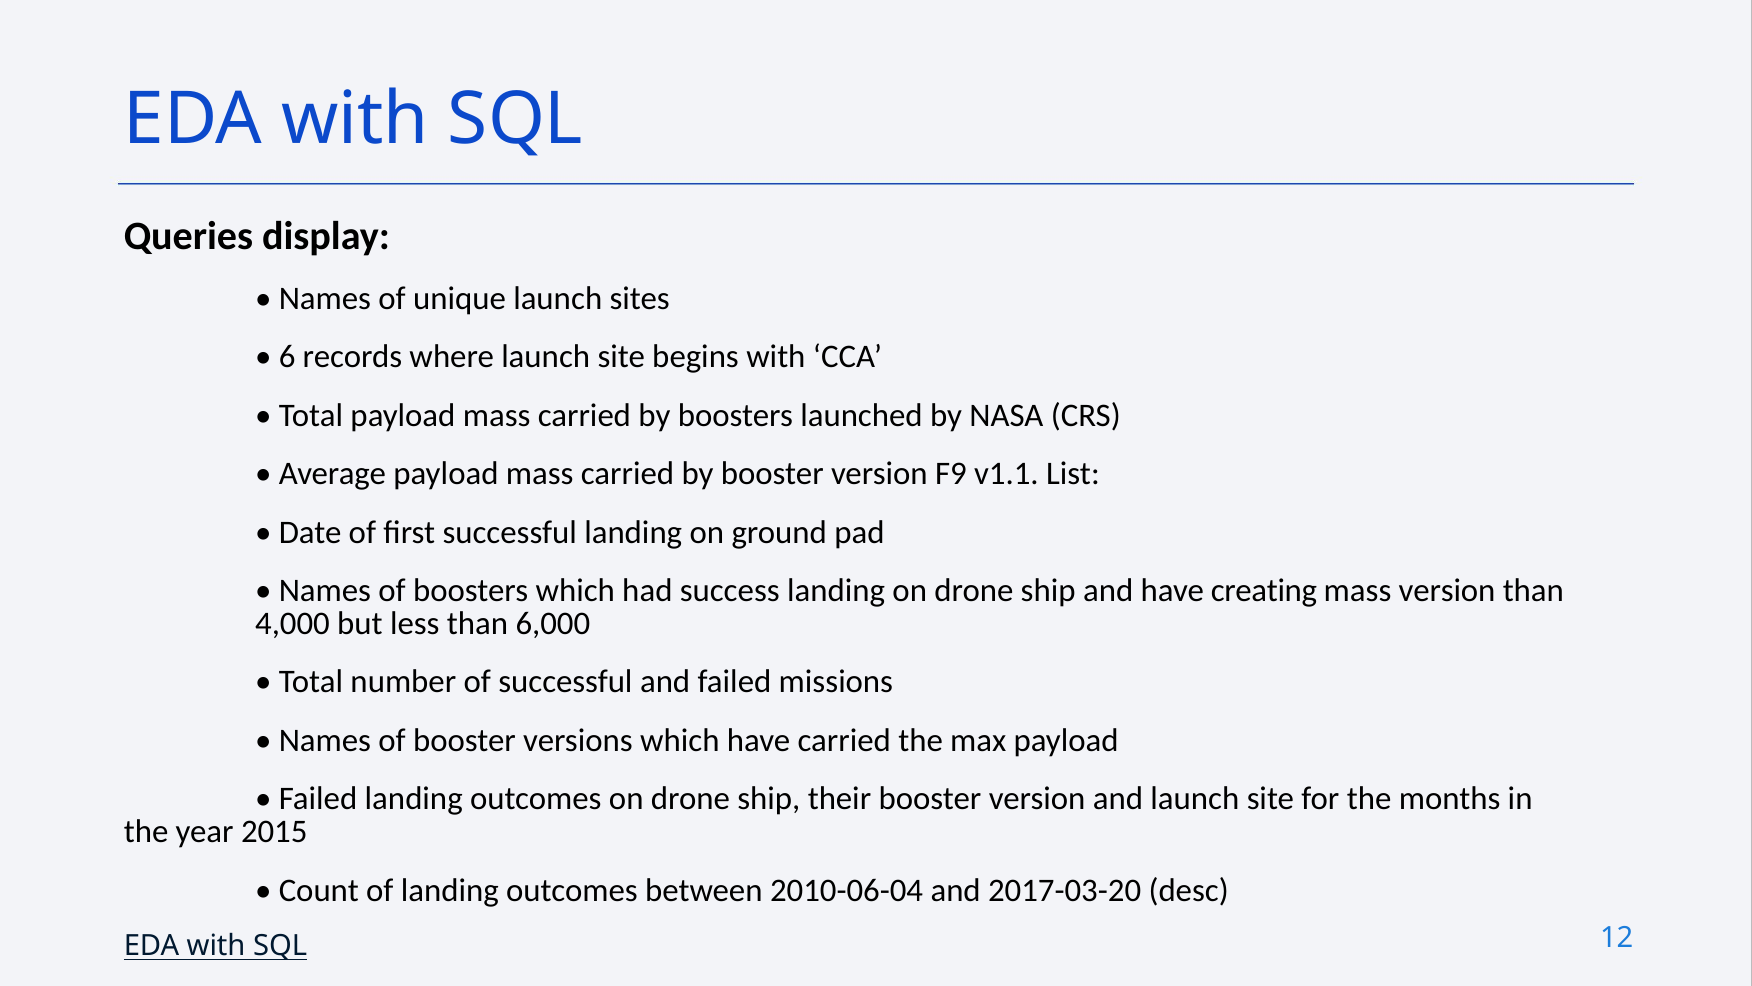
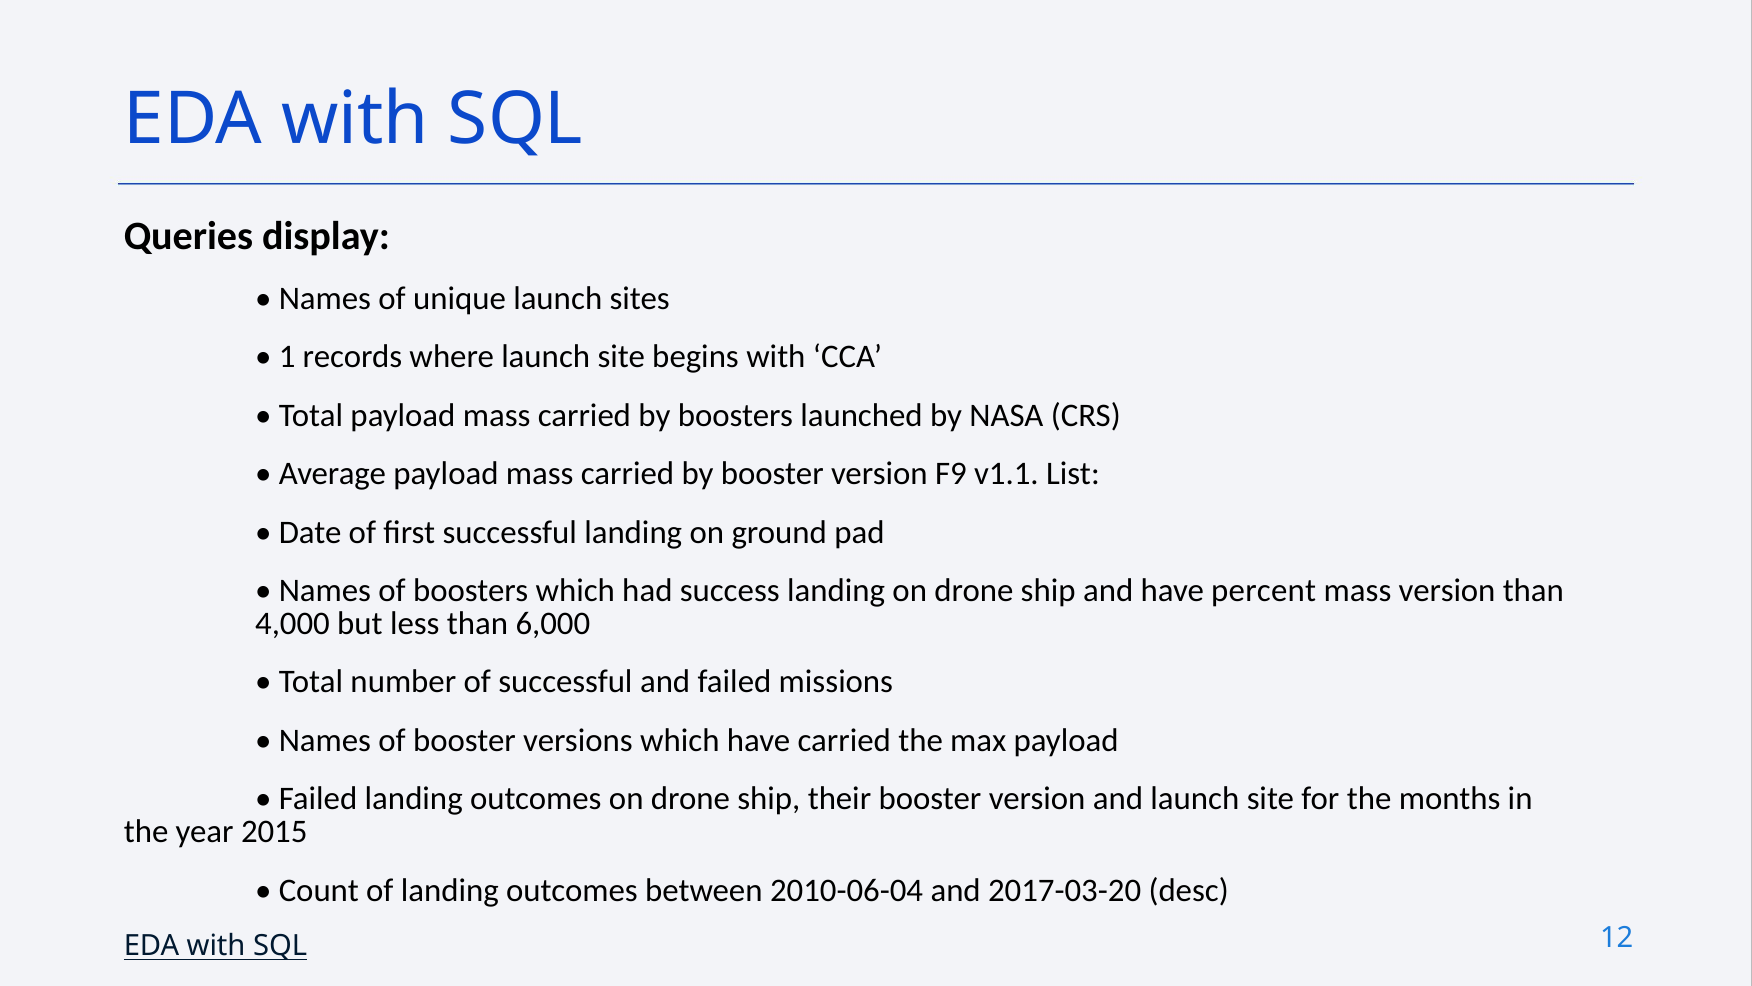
6: 6 -> 1 (287, 357)
creating: creating -> percent (1264, 590)
